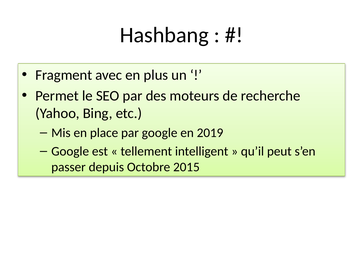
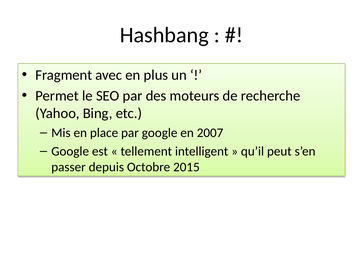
2019: 2019 -> 2007 (210, 133)
